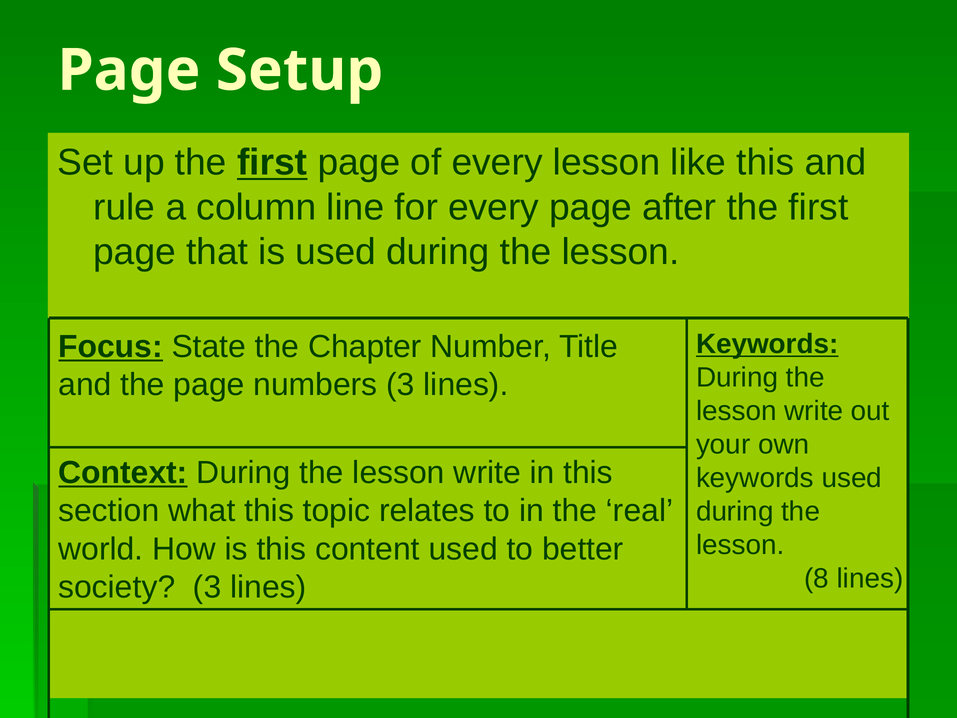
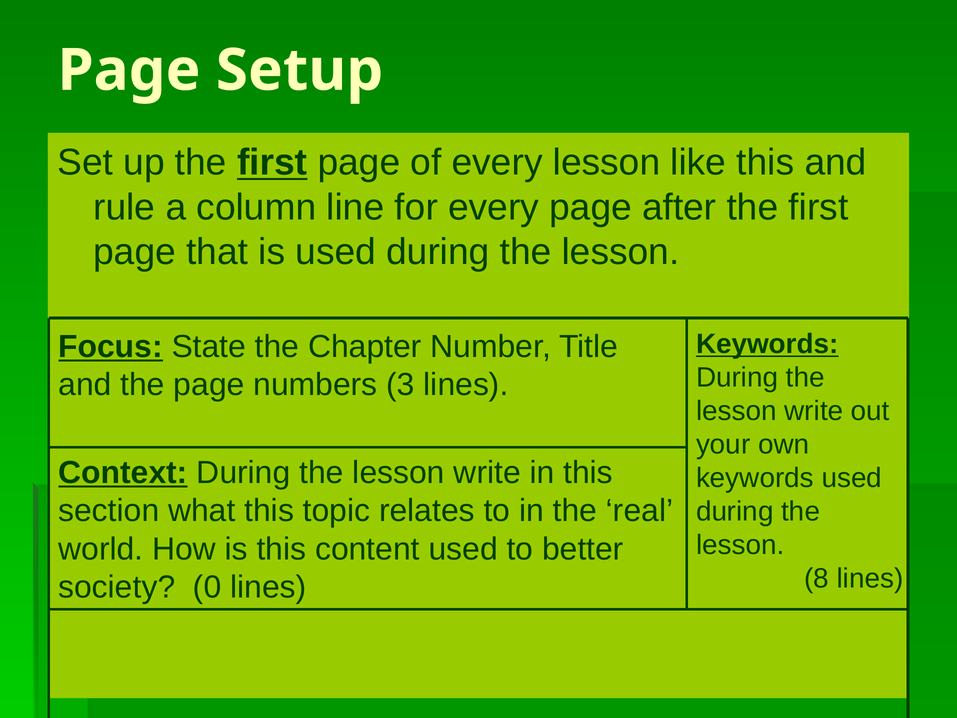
society 3: 3 -> 0 (207, 587)
